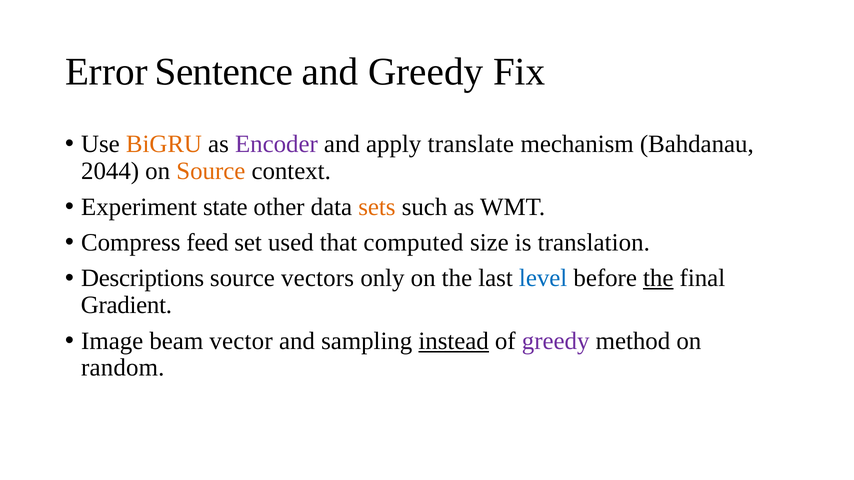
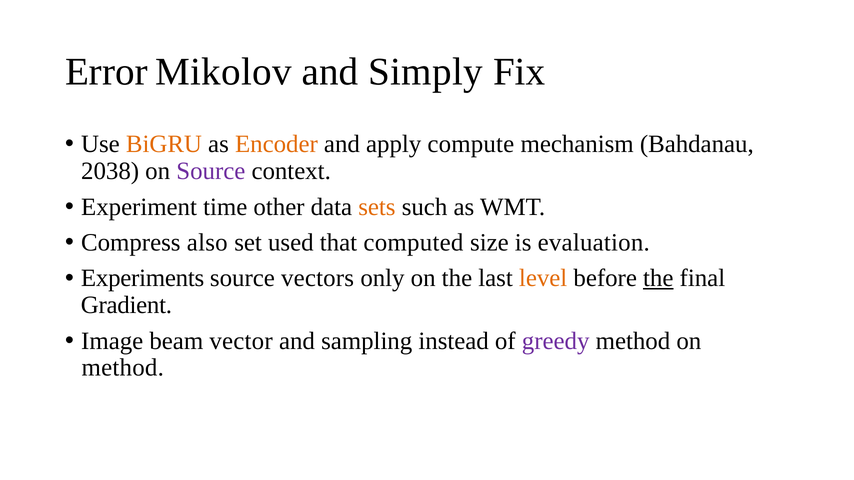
Sentence: Sentence -> Mikolov (223, 72)
and Greedy: Greedy -> Simply (425, 72)
Encoder colour: purple -> orange (276, 144)
translate: translate -> compute (471, 144)
2044: 2044 -> 2038 (110, 171)
Source colour: orange -> purple (211, 171)
state: state -> time (225, 207)
feed: feed -> also (207, 243)
translation: translation -> evaluation (594, 243)
Descriptions: Descriptions -> Experiments (143, 278)
level colour: blue -> orange (543, 278)
instead underline: present -> none (454, 341)
random: random -> method (123, 368)
